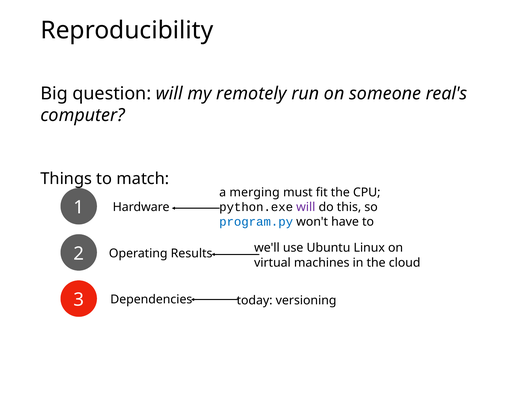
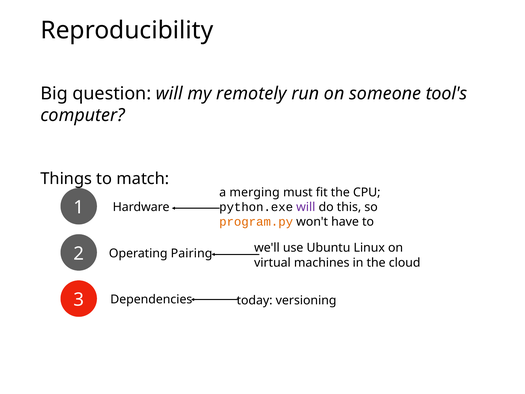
real's: real's -> tool's (447, 94)
program.py colour: blue -> orange (256, 222)
Results: Results -> Pairing (192, 253)
